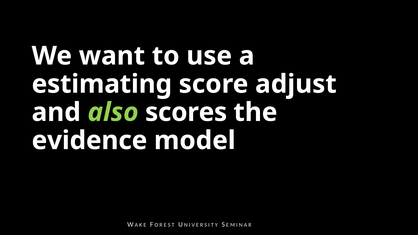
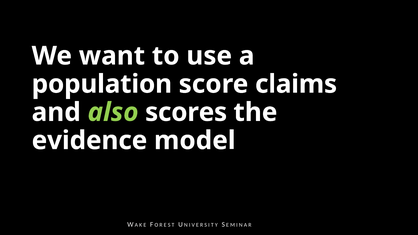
estimating: estimating -> population (102, 84)
adjust: adjust -> claims (296, 84)
